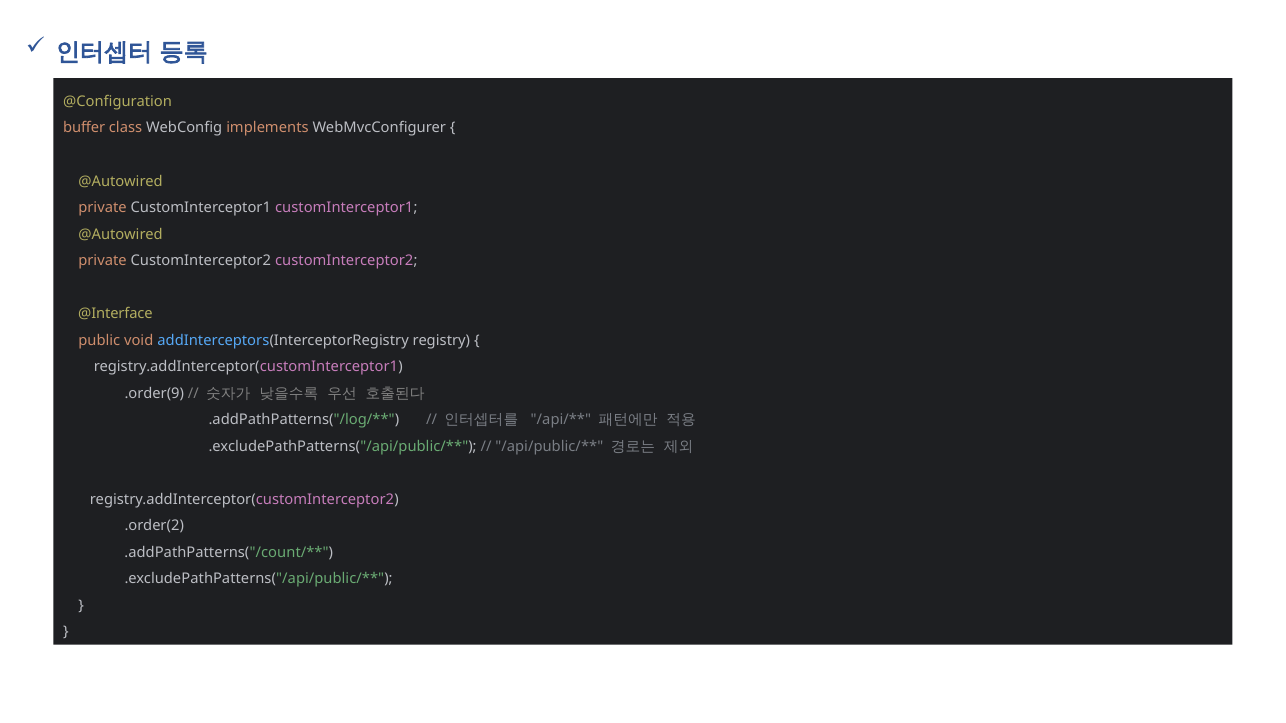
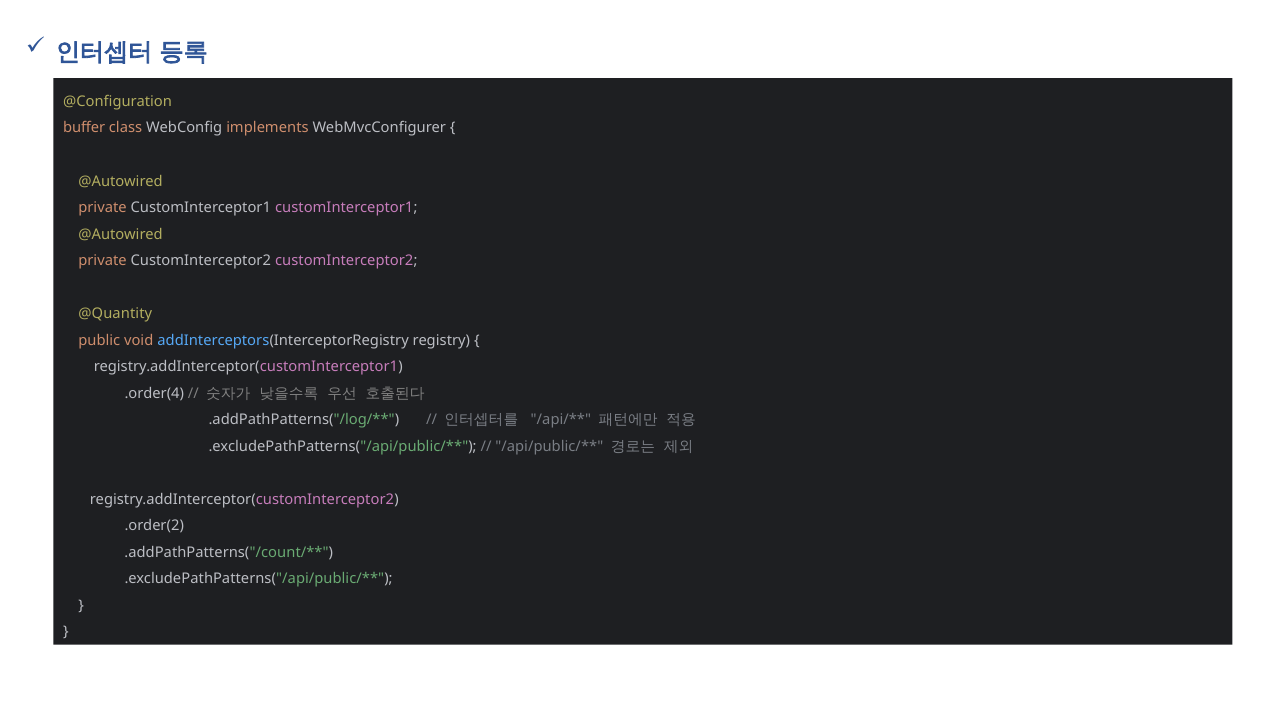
@Interface: @Interface -> @Quantity (115, 314)
.order(9: .order(9 -> .order(4 (154, 394)
